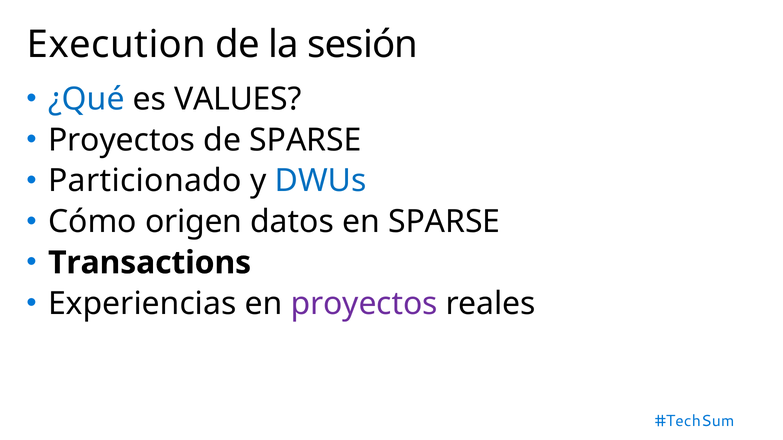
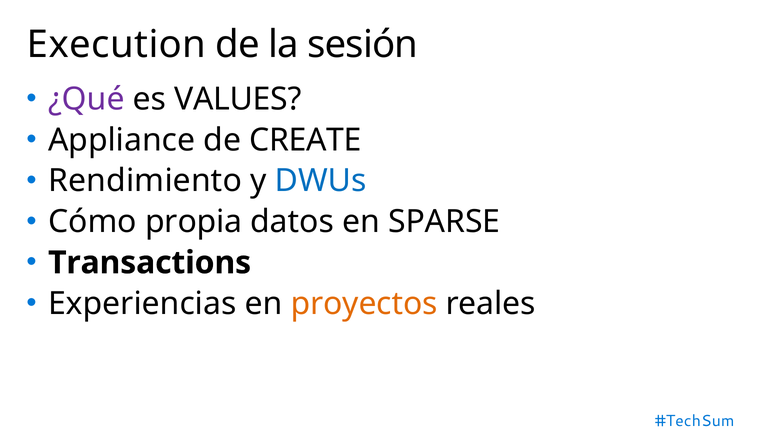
¿Qué colour: blue -> purple (86, 99)
Proyectos: Proyectos -> Appliance (122, 140)
de SPARSE: SPARSE -> CREATE (306, 140)
Particionado: Particionado -> Rendimiento (145, 181)
origen: origen -> propia (194, 222)
proyectos colour: purple -> orange (364, 304)
